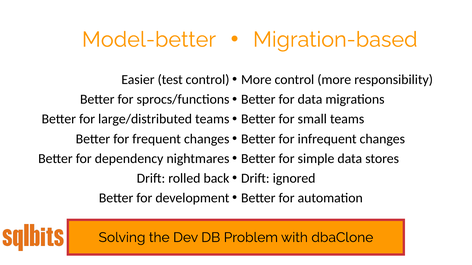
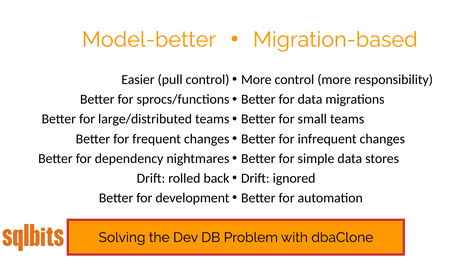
test: test -> pull (170, 80)
